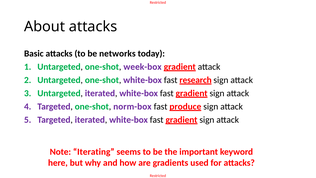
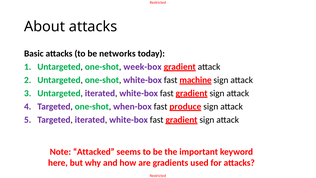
research: research -> machine (196, 80)
norm-box: norm-box -> when-box (132, 106)
Iterating: Iterating -> Attacked (94, 152)
